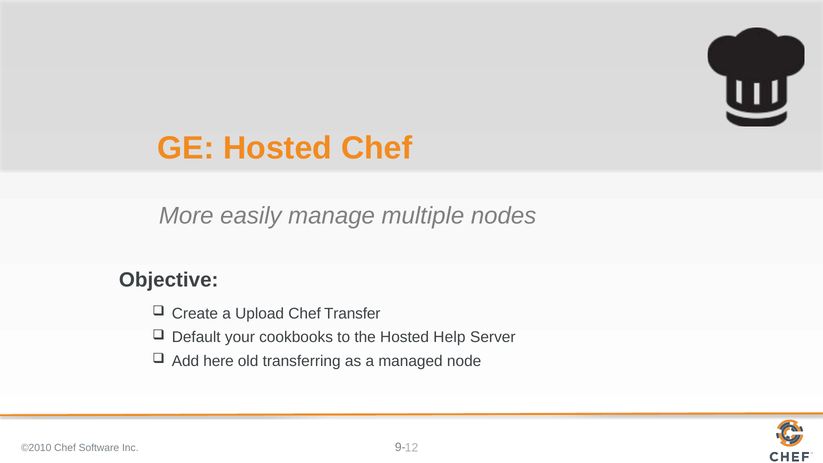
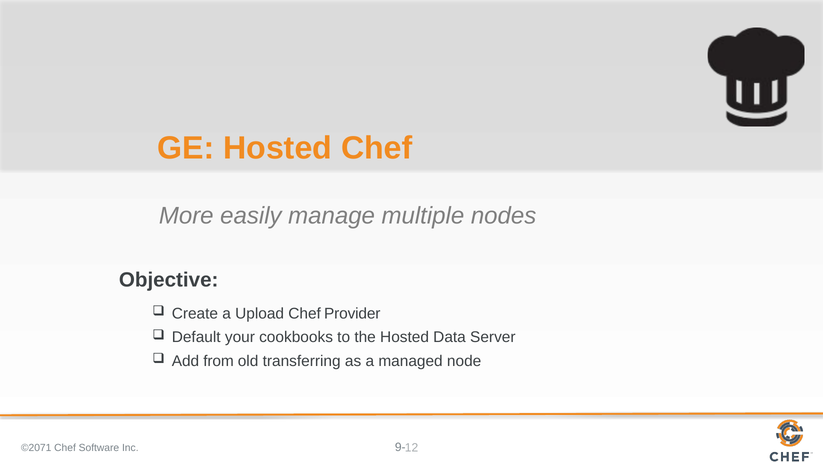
Transfer: Transfer -> Provider (352, 314)
Help: Help -> Data (450, 337)
here: here -> from (219, 361)
©2010: ©2010 -> ©2071 (36, 448)
